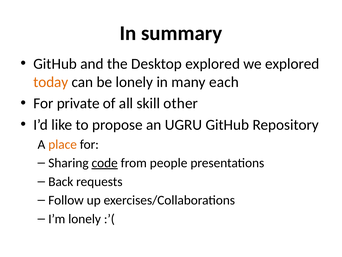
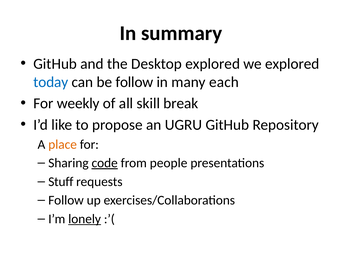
today colour: orange -> blue (51, 82)
be lonely: lonely -> follow (134, 82)
private: private -> weekly (78, 103)
other: other -> break (181, 103)
Back: Back -> Stuff (61, 181)
lonely underline: none -> present (85, 218)
